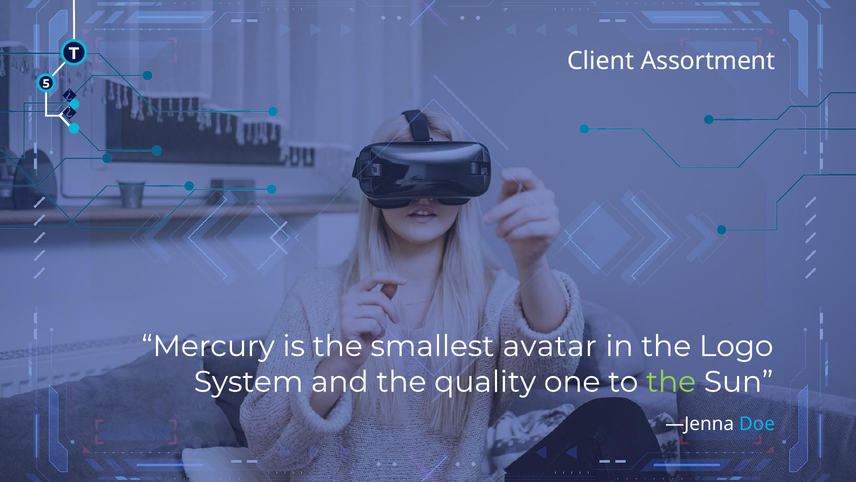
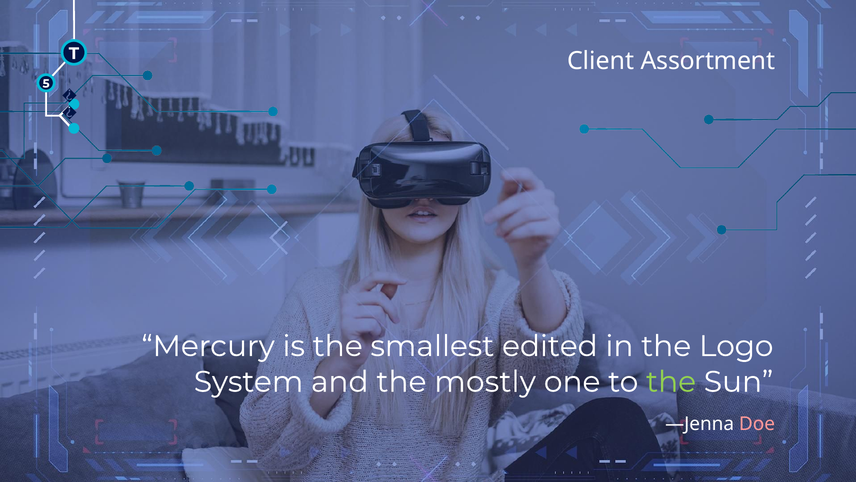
avatar: avatar -> edited (550, 346)
quality: quality -> mostly (485, 382)
Doe colour: light blue -> pink (757, 423)
